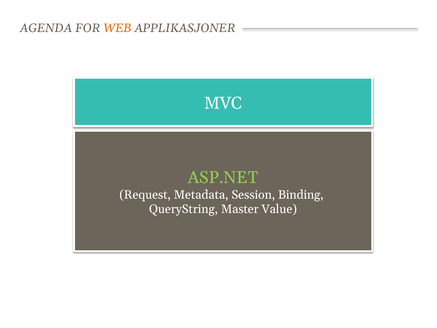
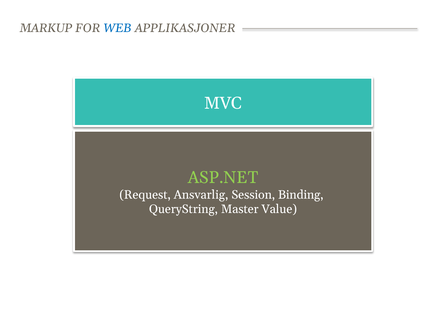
AGENDA: AGENDA -> MARKUP (46, 28)
WEB colour: orange -> blue (117, 28)
Metadata: Metadata -> Ansvarlig (201, 195)
